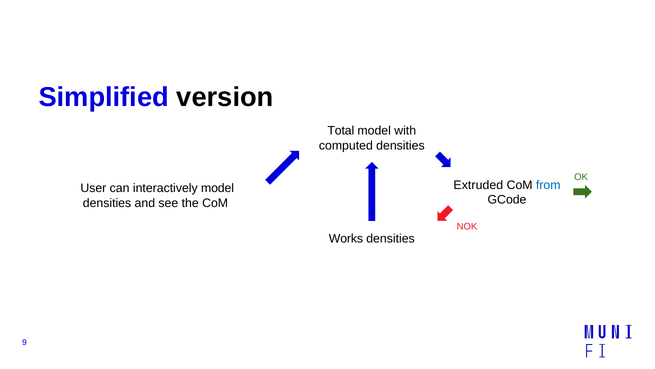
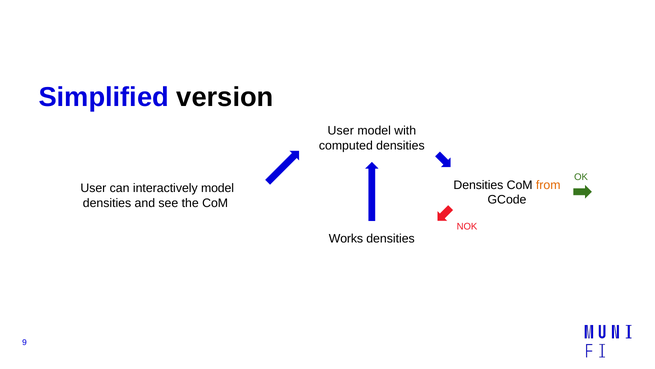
Total: Total -> User (341, 130)
Extruded: Extruded -> Densities (478, 185)
from colour: blue -> orange (548, 185)
